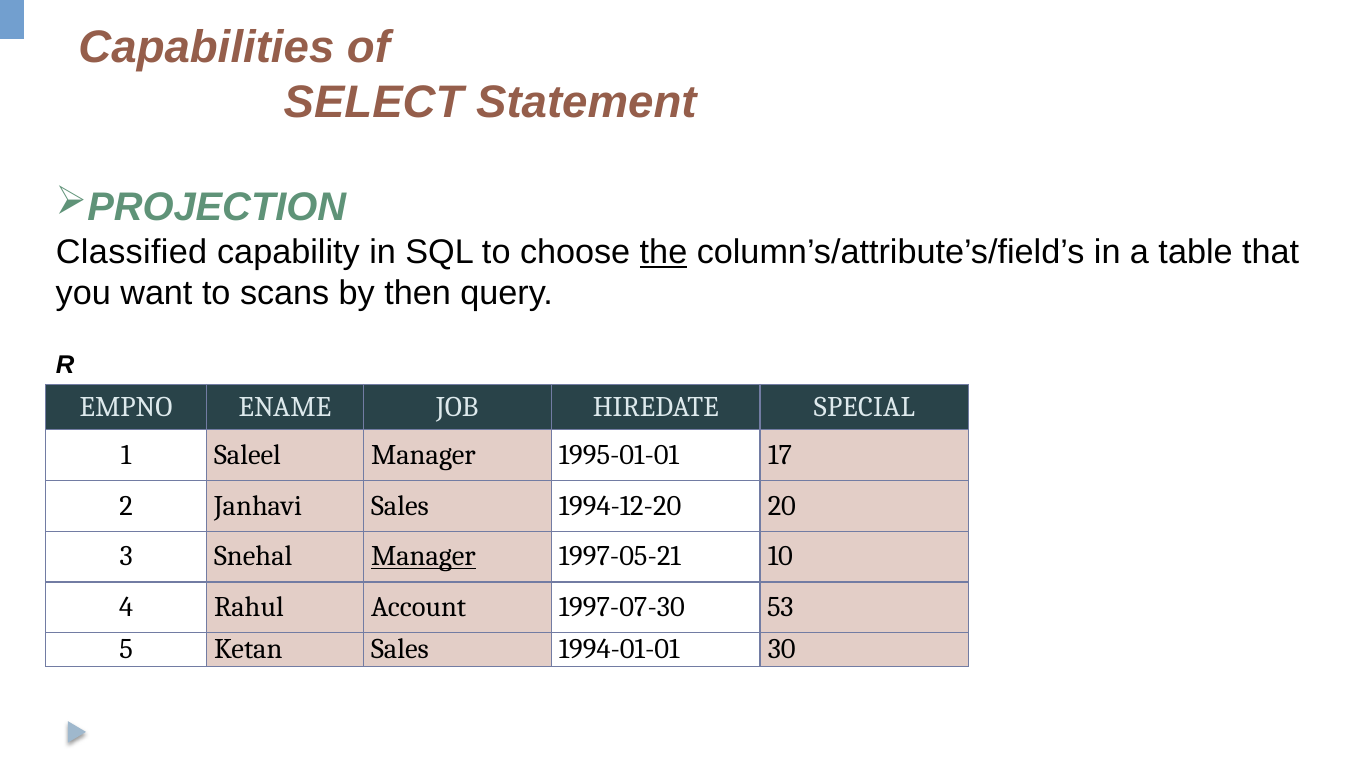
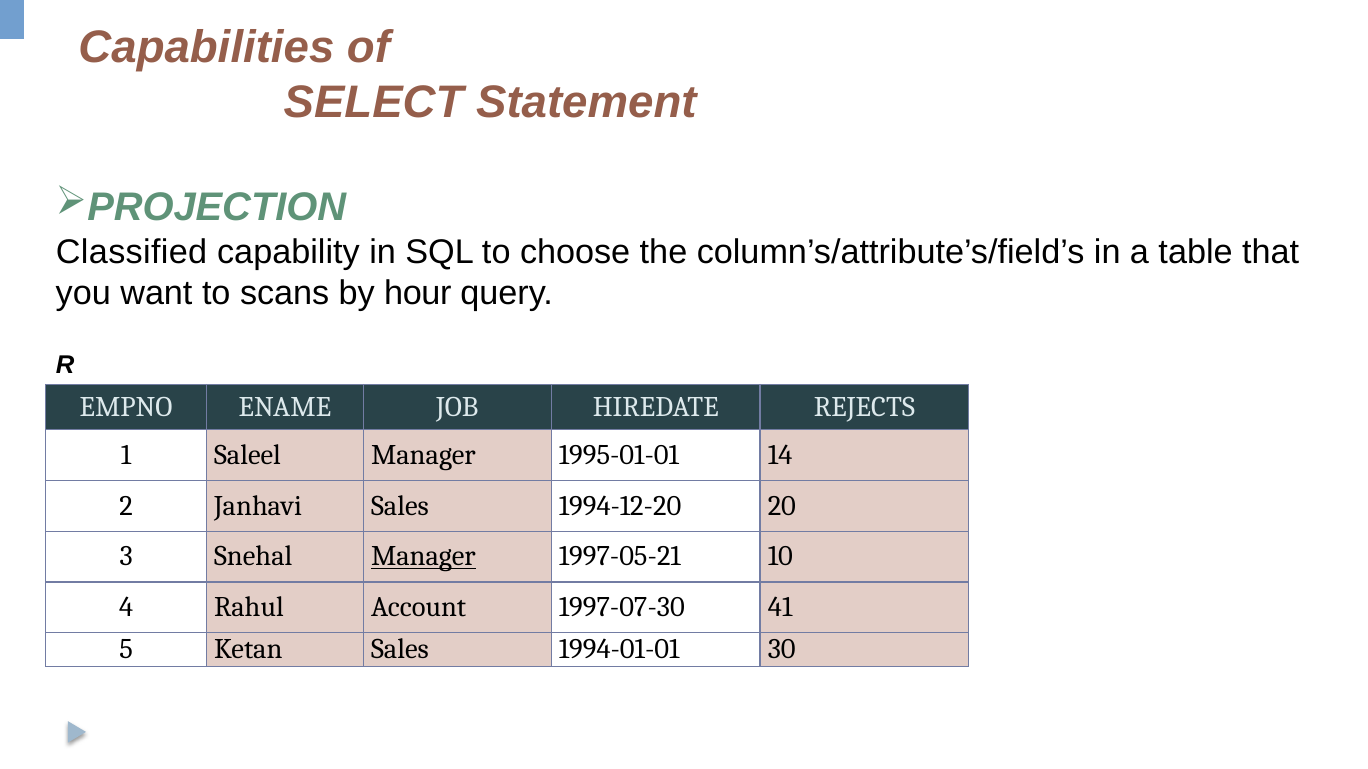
the underline: present -> none (664, 252)
then: then -> hour (418, 293)
SPECIAL: SPECIAL -> REJECTS (864, 407)
17: 17 -> 14 (780, 455)
53: 53 -> 41 (780, 608)
